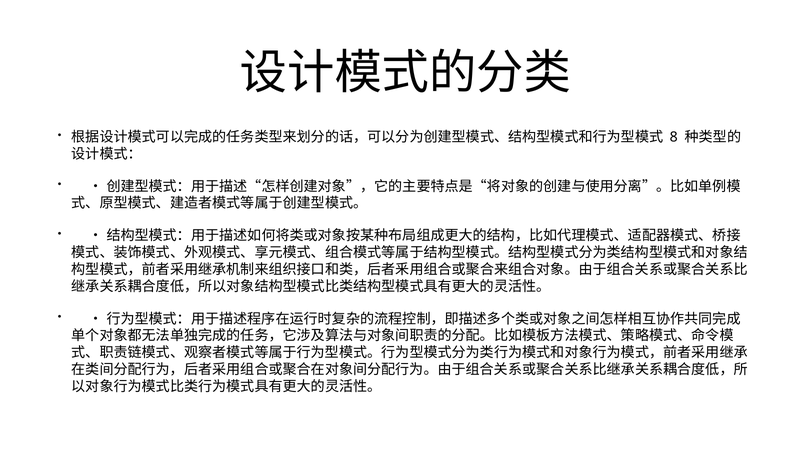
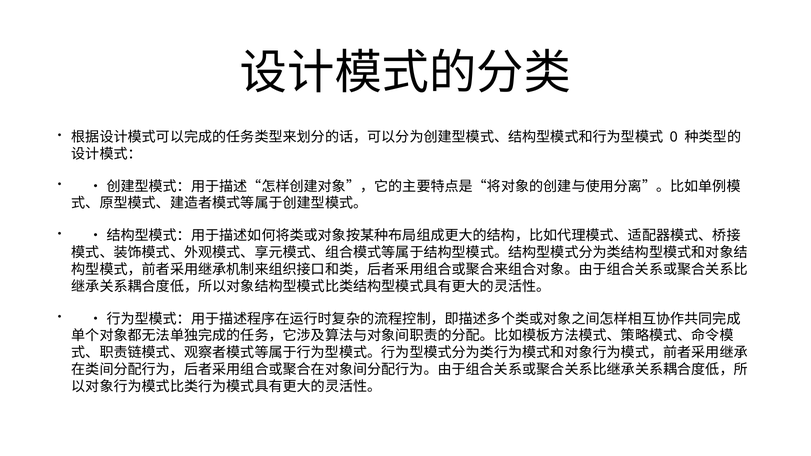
8: 8 -> 0 (674, 137)
